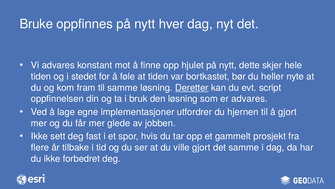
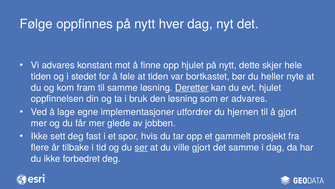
Bruke: Bruke -> Følge (36, 24)
evt script: script -> hjulet (270, 87)
ser underline: none -> present (141, 147)
